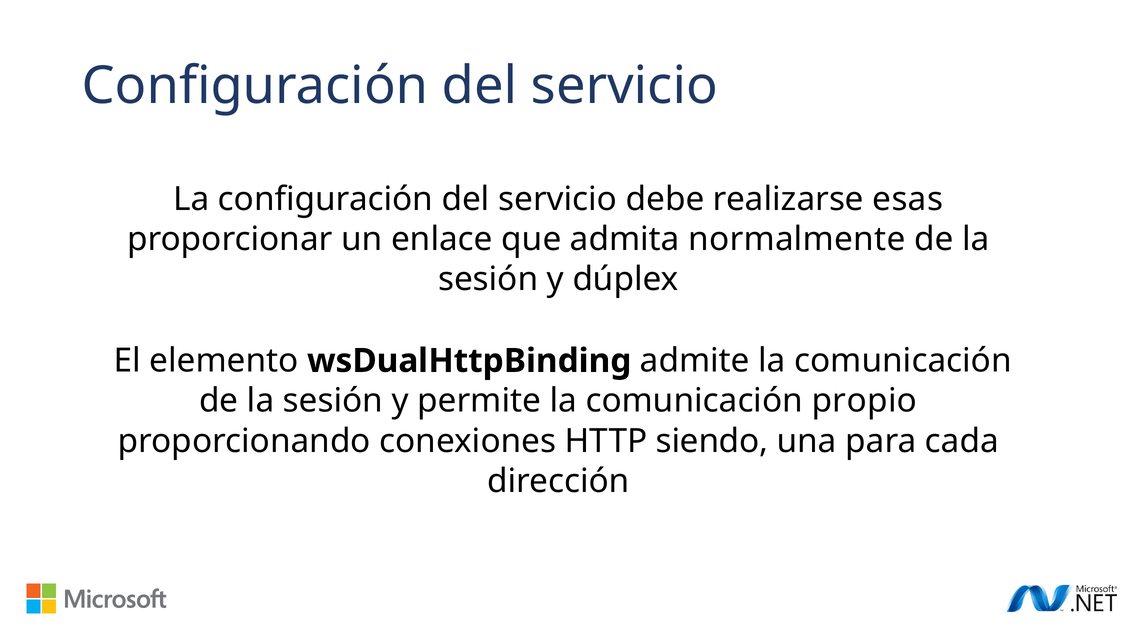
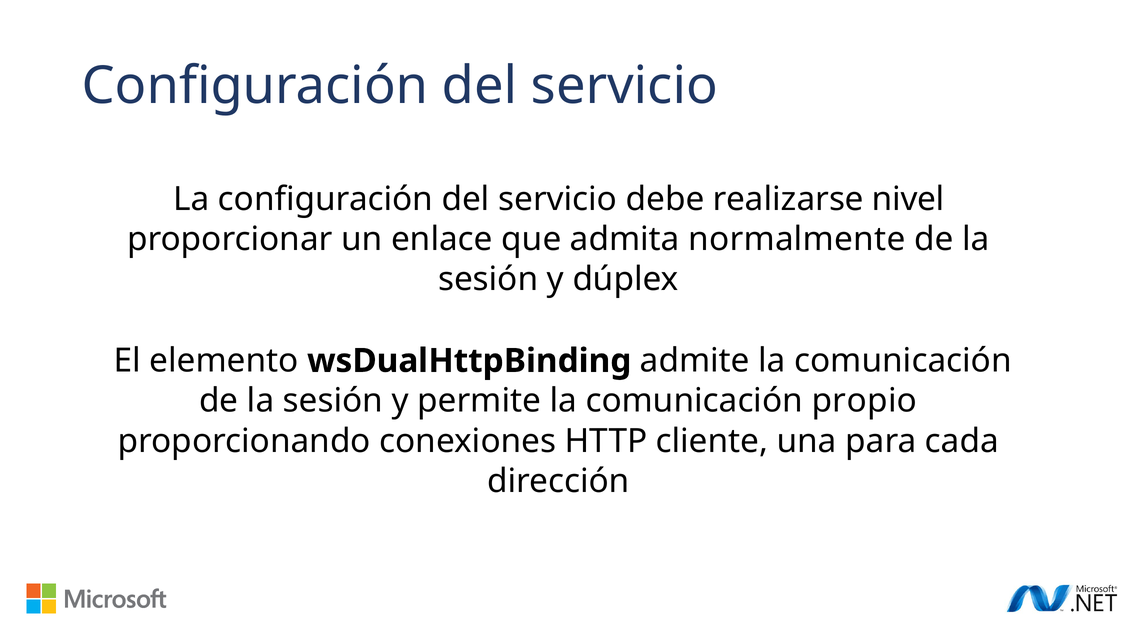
esas: esas -> nivel (908, 199)
siendo: siendo -> cliente (712, 441)
